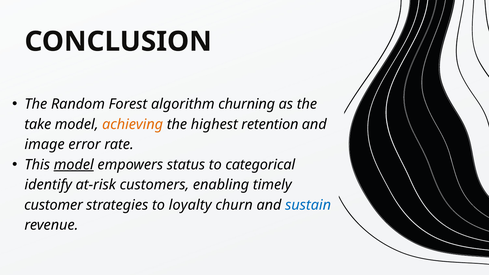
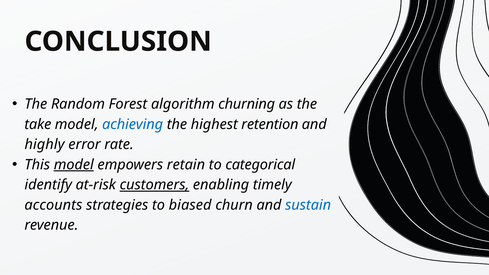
achieving colour: orange -> blue (133, 124)
image: image -> highly (45, 145)
status: status -> retain (186, 165)
customers underline: none -> present (154, 185)
customer: customer -> accounts (53, 205)
loyalty: loyalty -> biased (190, 205)
